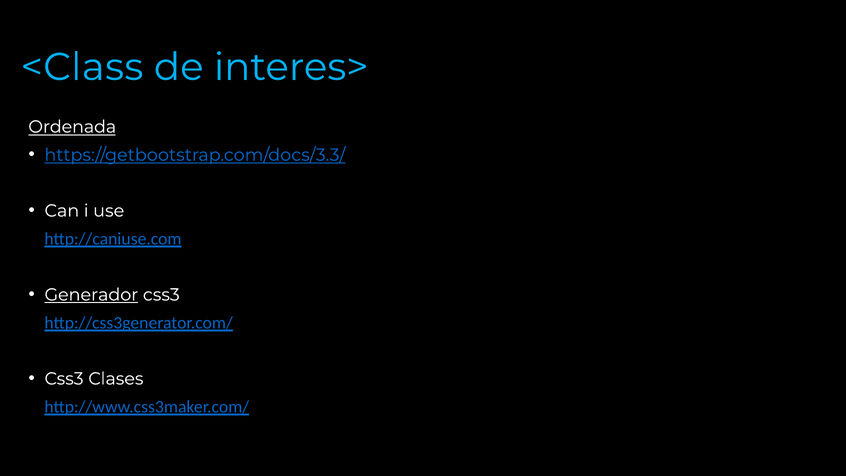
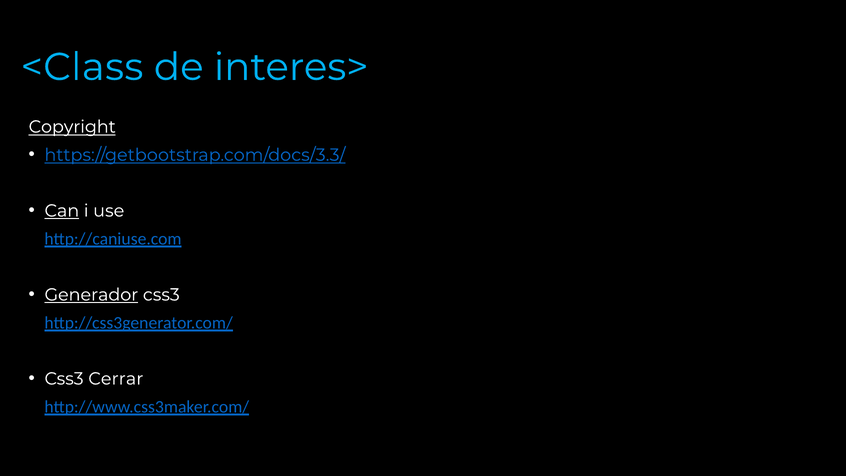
Ordenada: Ordenada -> Copyright (72, 127)
Can underline: none -> present (62, 211)
Clases: Clases -> Cerrar (116, 379)
